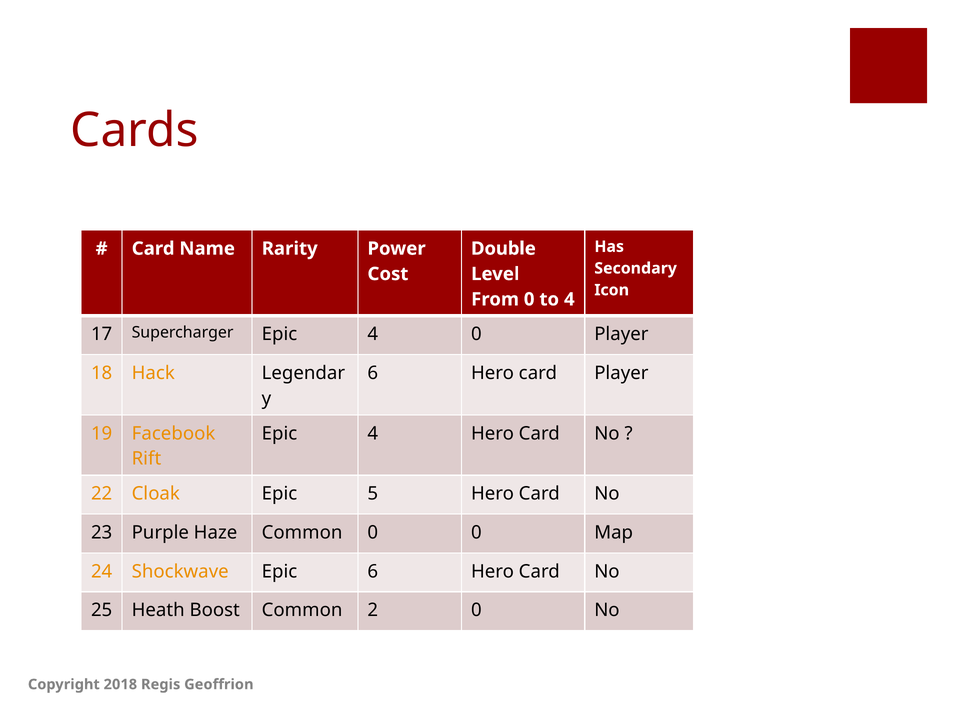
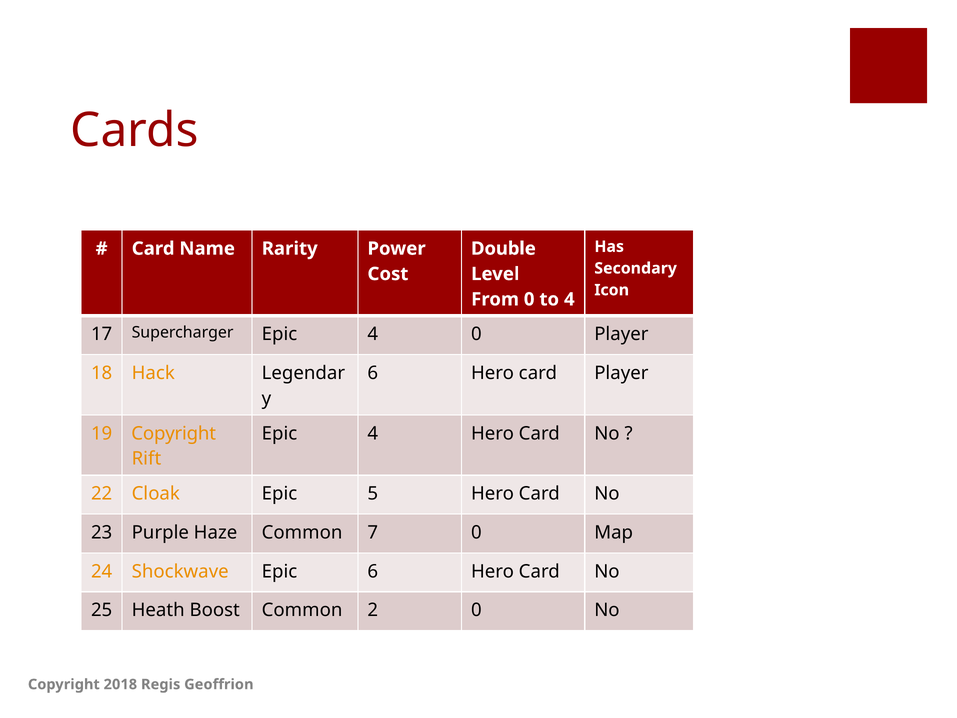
19 Facebook: Facebook -> Copyright (174, 433)
Common 0: 0 -> 7 (373, 532)
